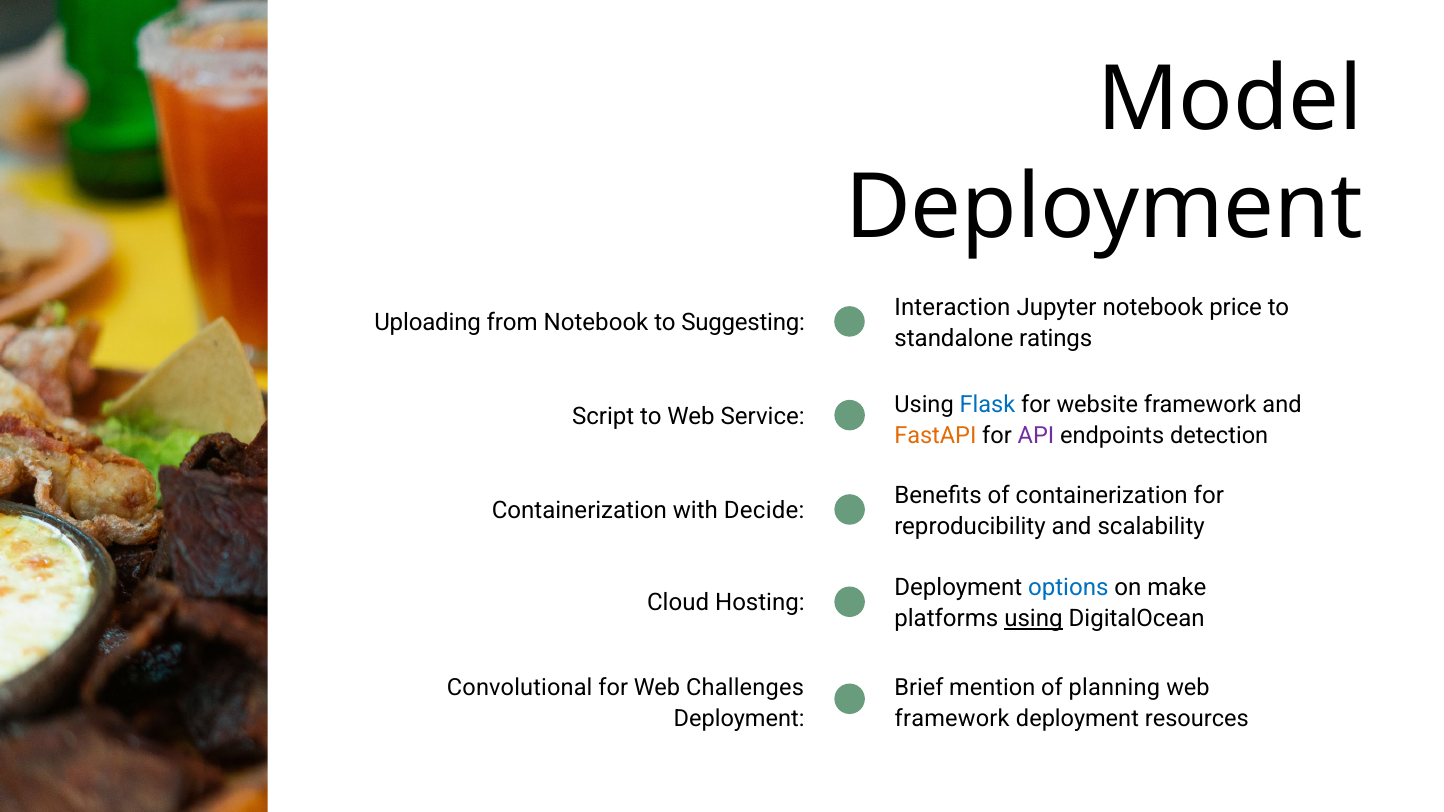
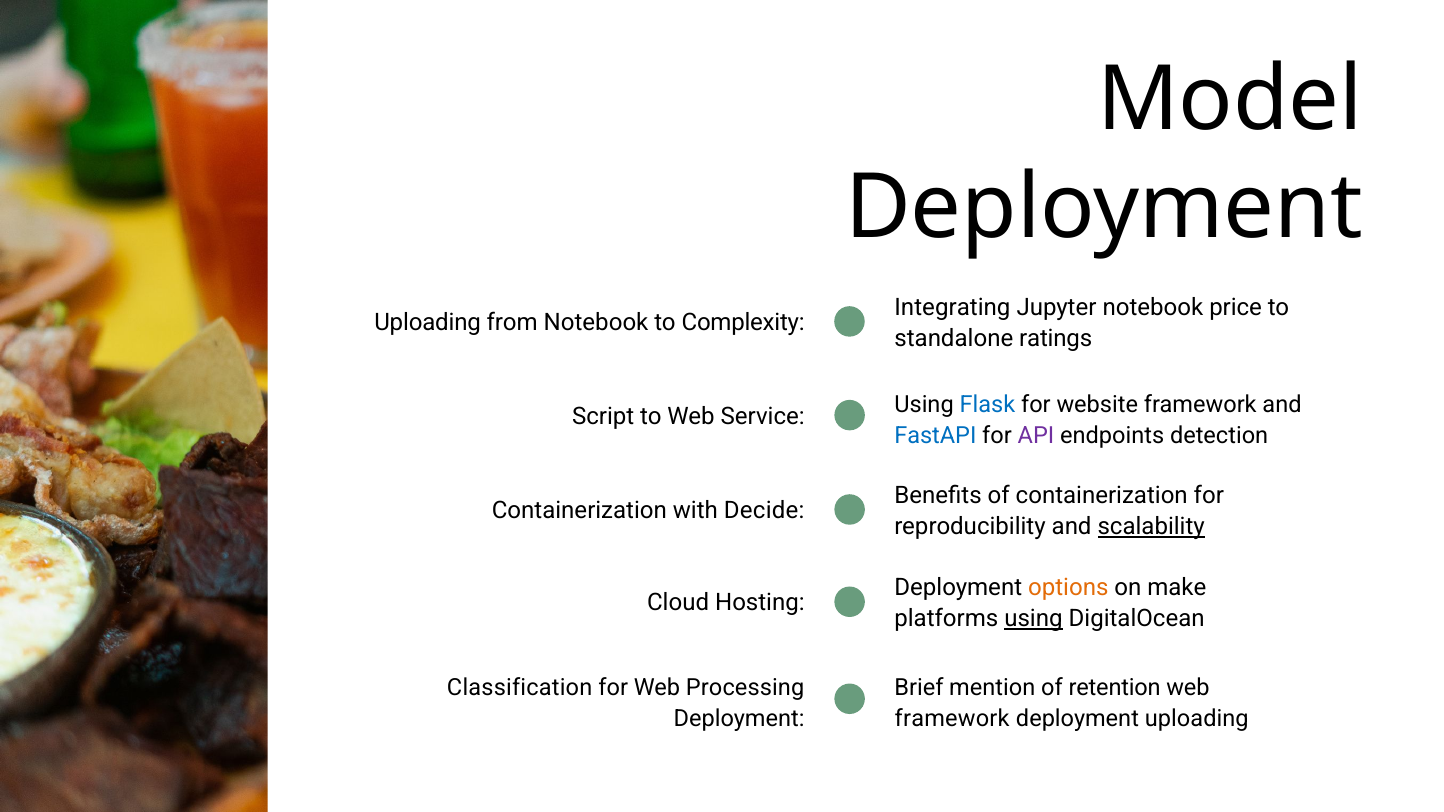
Interaction: Interaction -> Integrating (952, 308)
Suggesting: Suggesting -> Complexity (743, 323)
FastAPI colour: orange -> blue (935, 436)
scalability underline: none -> present (1151, 527)
options colour: blue -> orange (1068, 588)
planning: planning -> retention (1115, 688)
Convolutional: Convolutional -> Classification (520, 688)
Challenges: Challenges -> Processing (745, 688)
resources: resources -> uploading (1197, 719)
